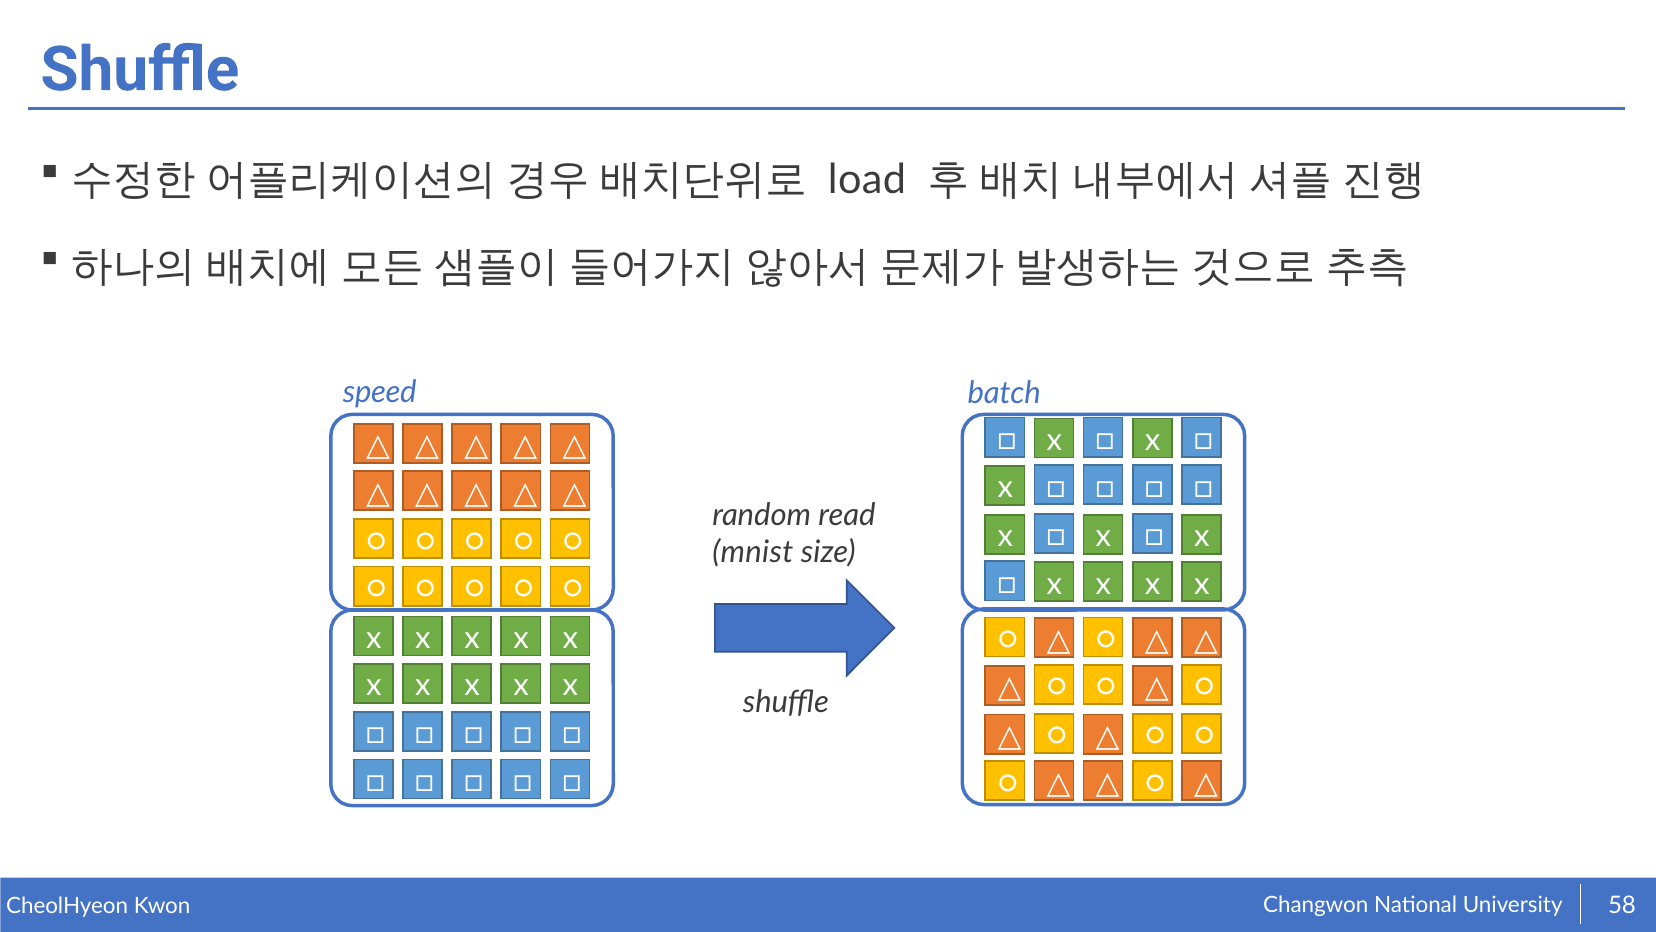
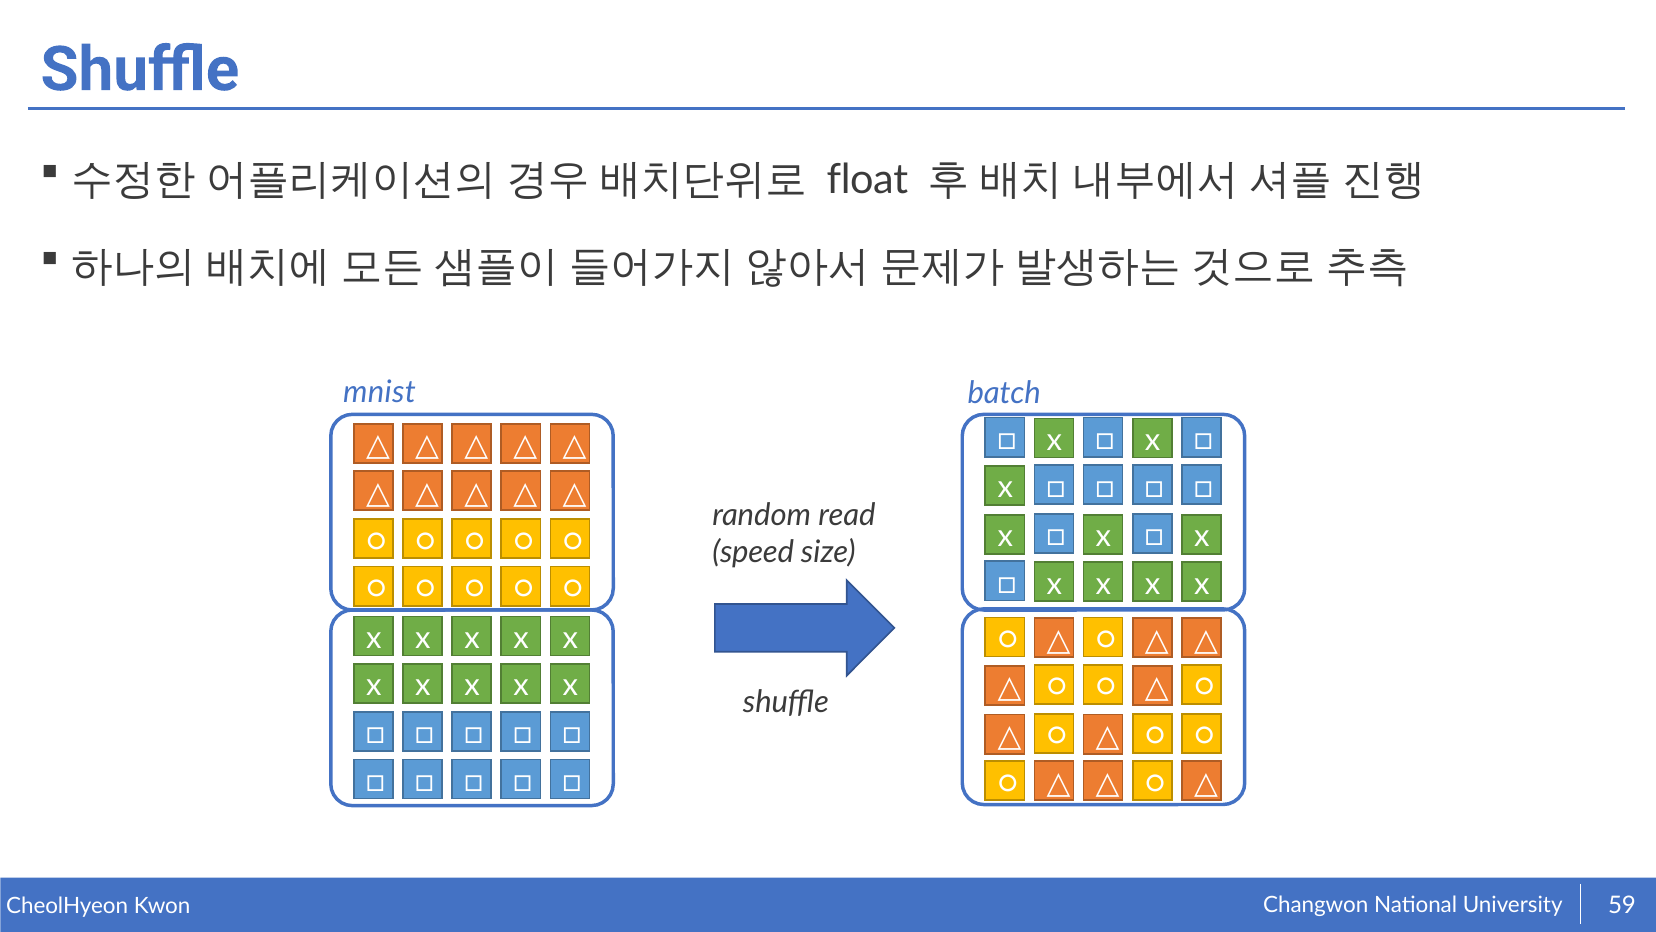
load: load -> float (867, 180)
speed: speed -> mnist (379, 392)
mnist: mnist -> speed (753, 552)
58: 58 -> 59 (1622, 905)
